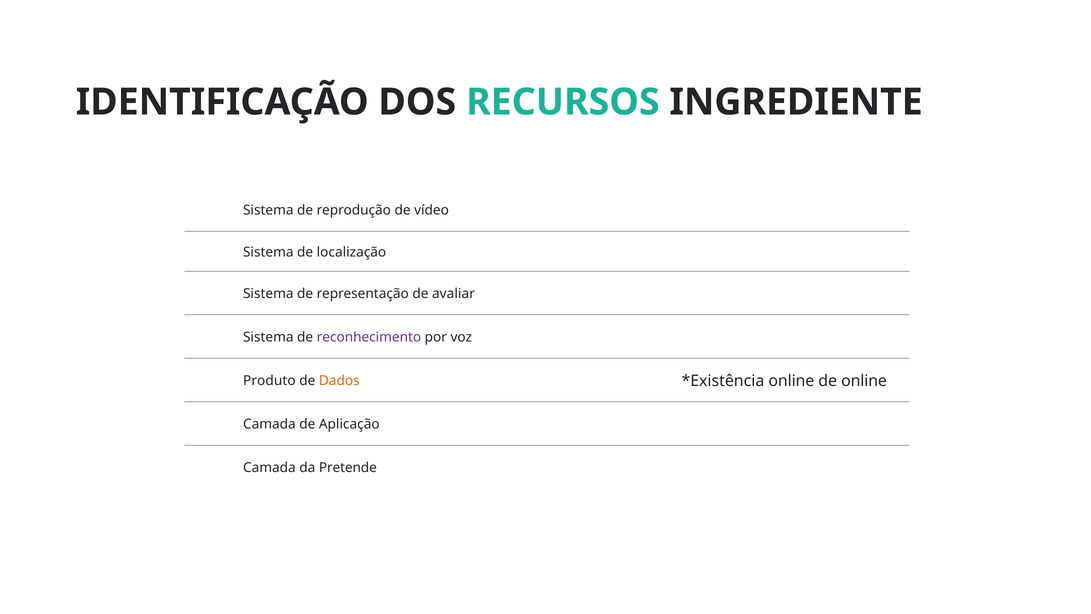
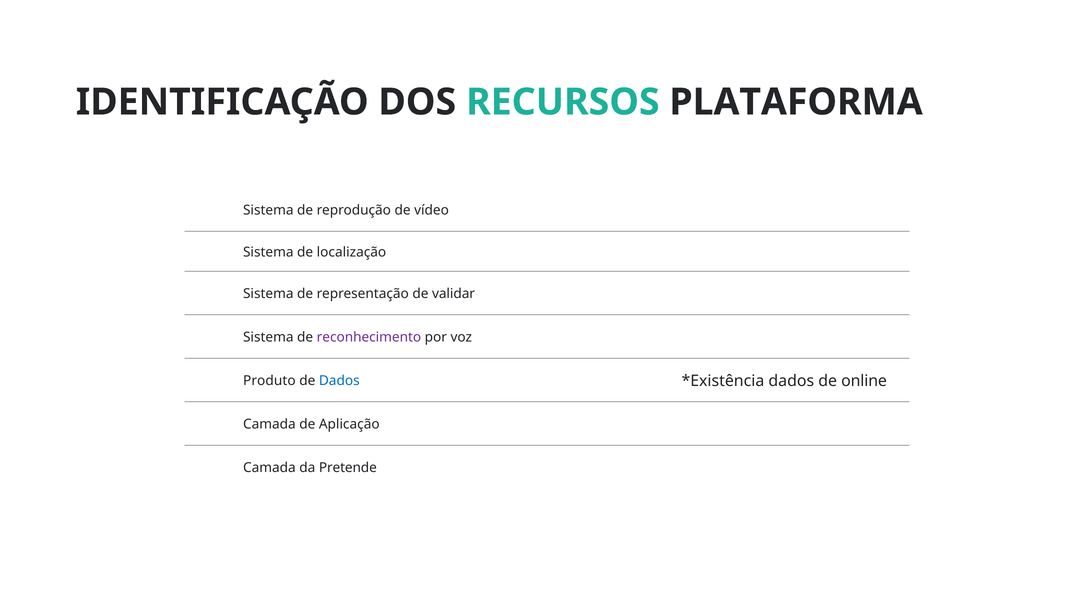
INGREDIENTE: INGREDIENTE -> PLATAFORMA (796, 102)
avaliar: avaliar -> validar (454, 294)
Dados colour: orange -> blue (339, 381)
online: online -> dados (791, 381)
